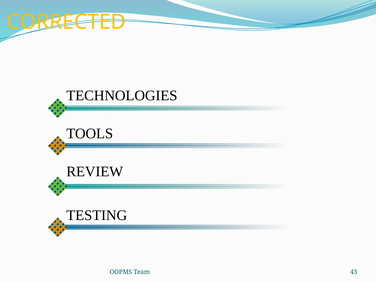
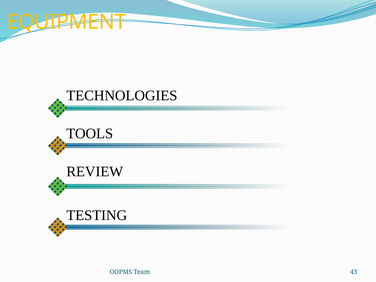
CORRECTED: CORRECTED -> EQUIPMENT (66, 22)
